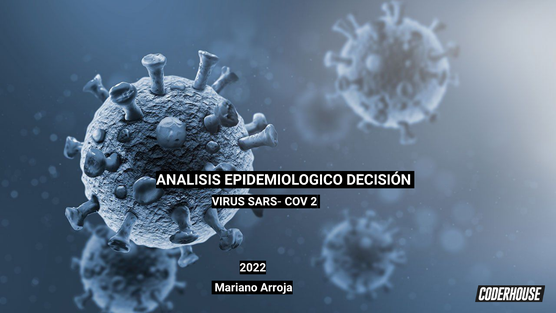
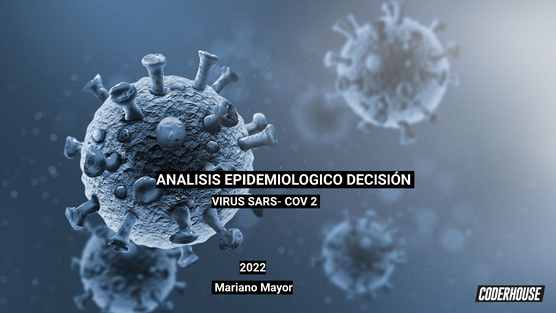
Arroja: Arroja -> Mayor (276, 287)
